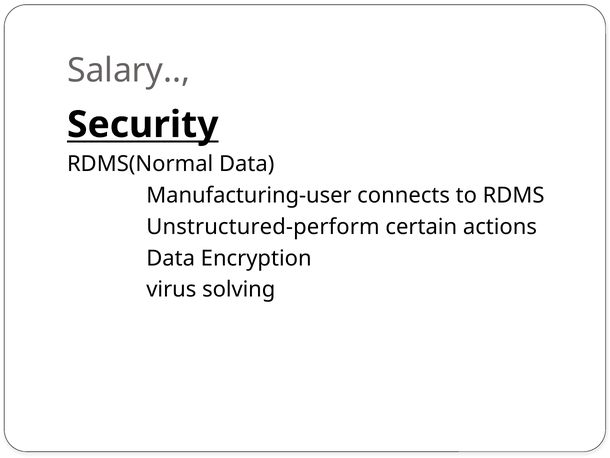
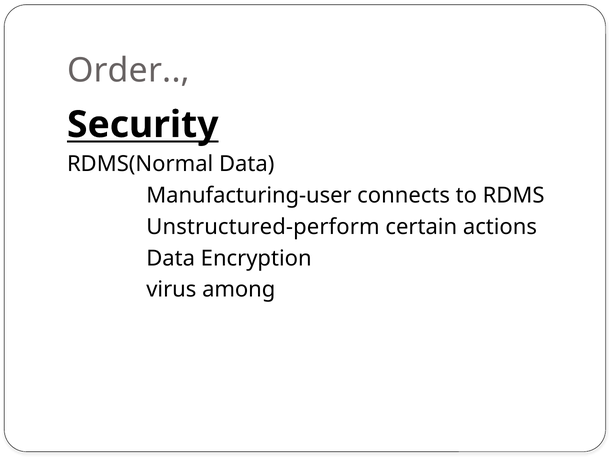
Salary: Salary -> Order (128, 70)
solving: solving -> among (239, 289)
